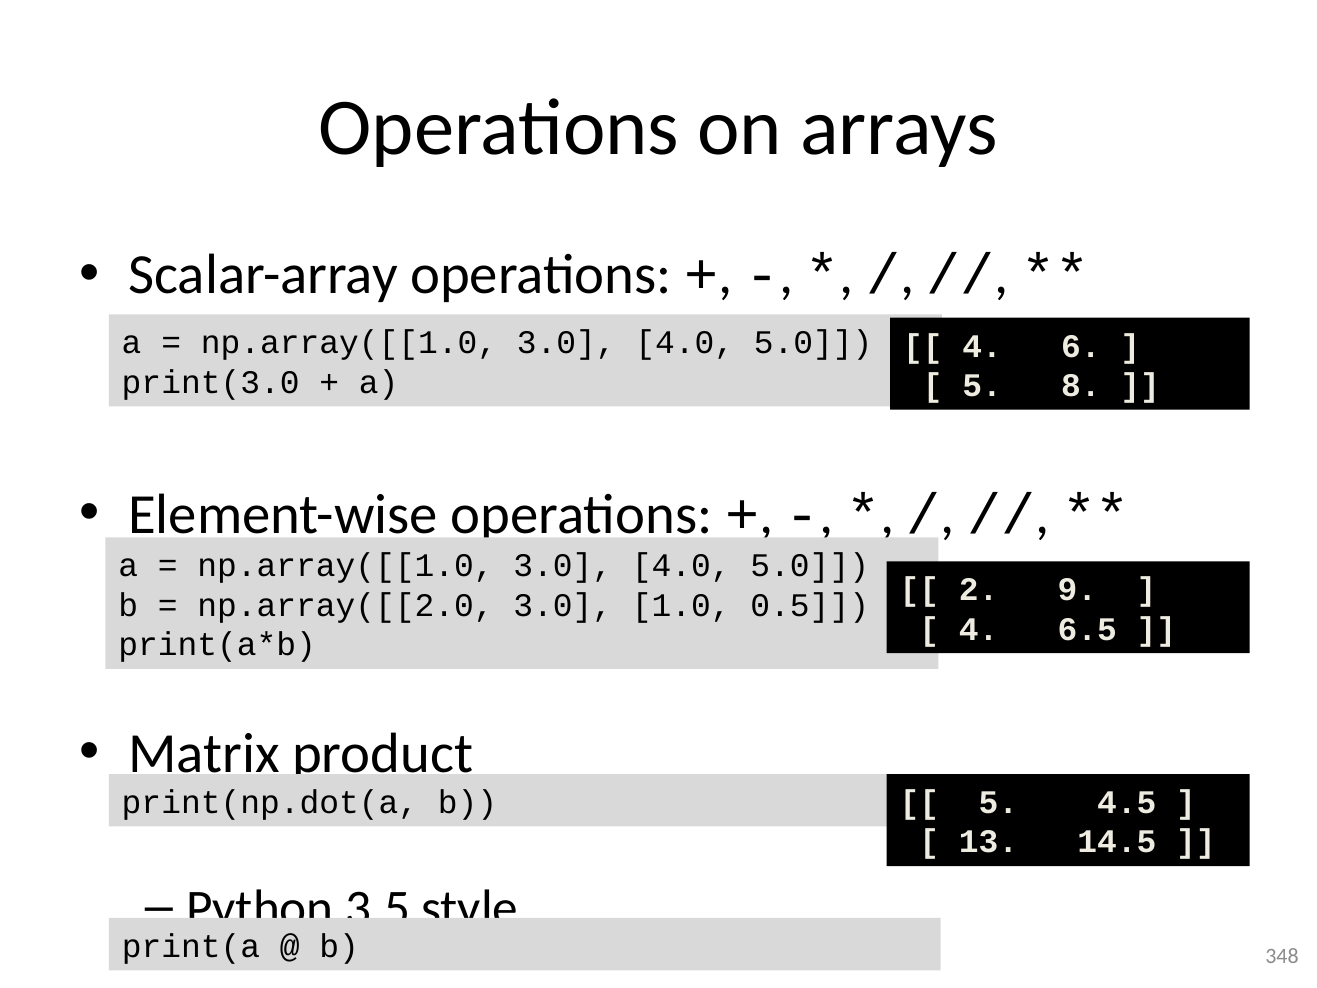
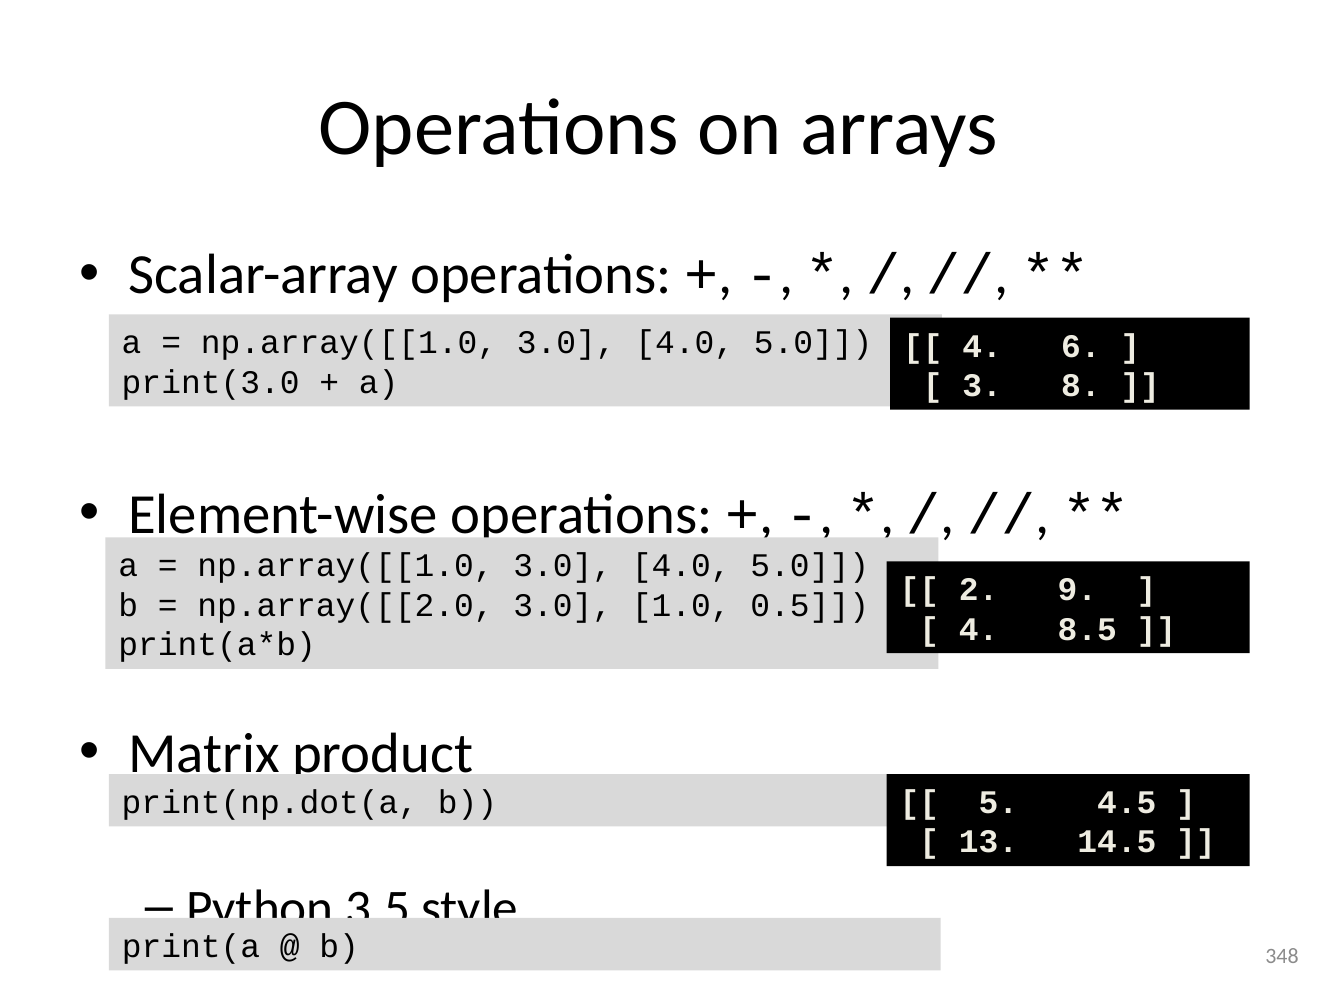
5: 5 -> 3 (982, 386)
6.5: 6.5 -> 8.5 (1087, 629)
